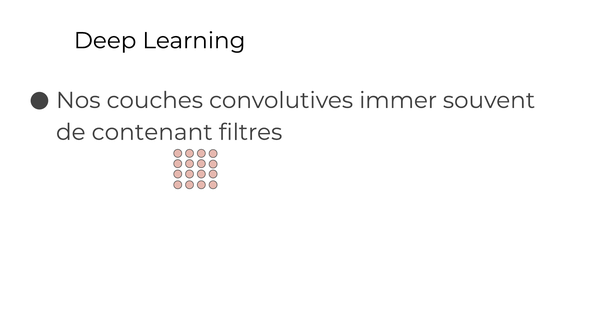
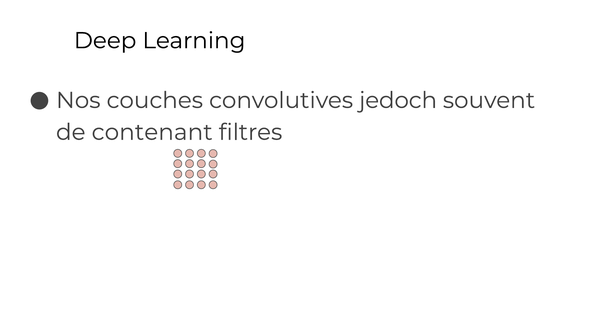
immer: immer -> jedoch (398, 101)
